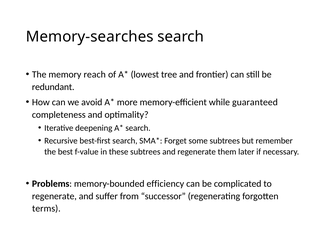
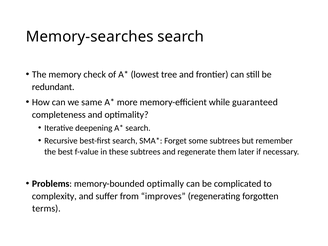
reach: reach -> check (95, 74)
avoid: avoid -> same (92, 102)
efficiency: efficiency -> optimally (165, 184)
regenerate: regenerate -> complexity (54, 196)
successor: successor -> improves (163, 196)
